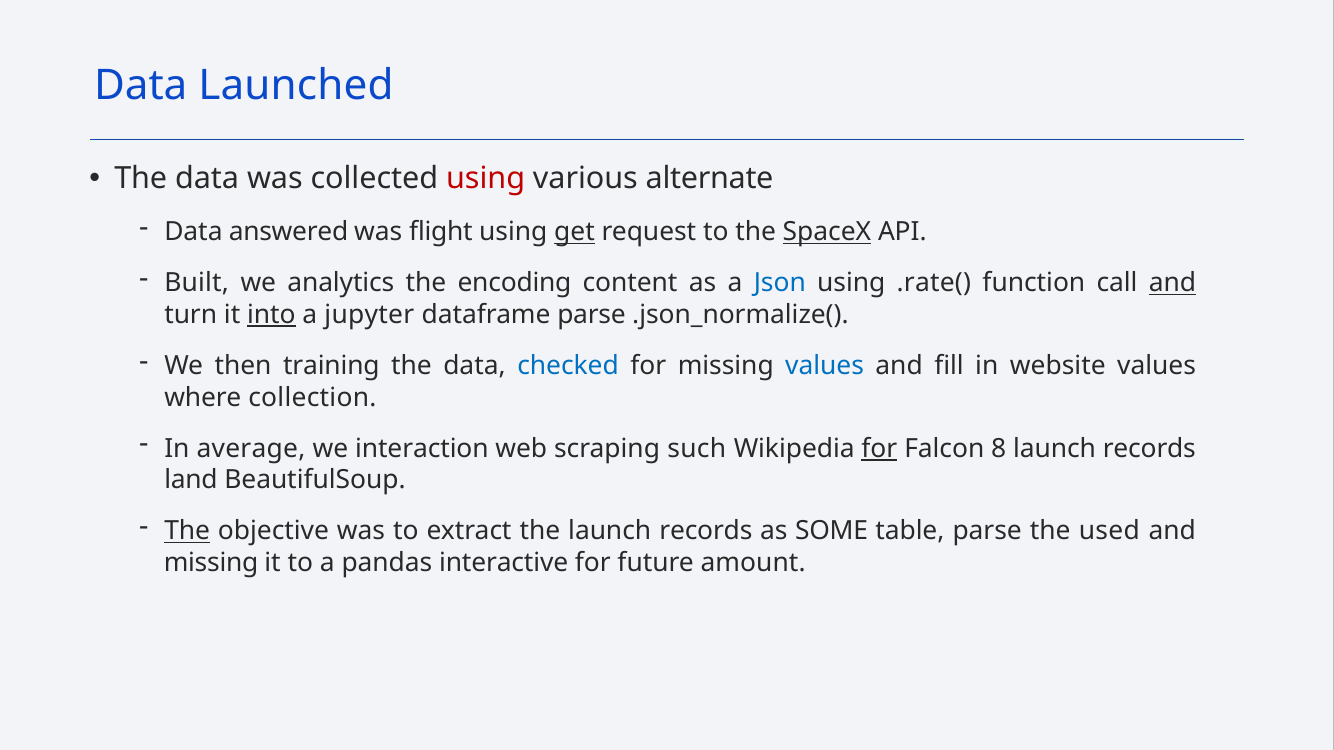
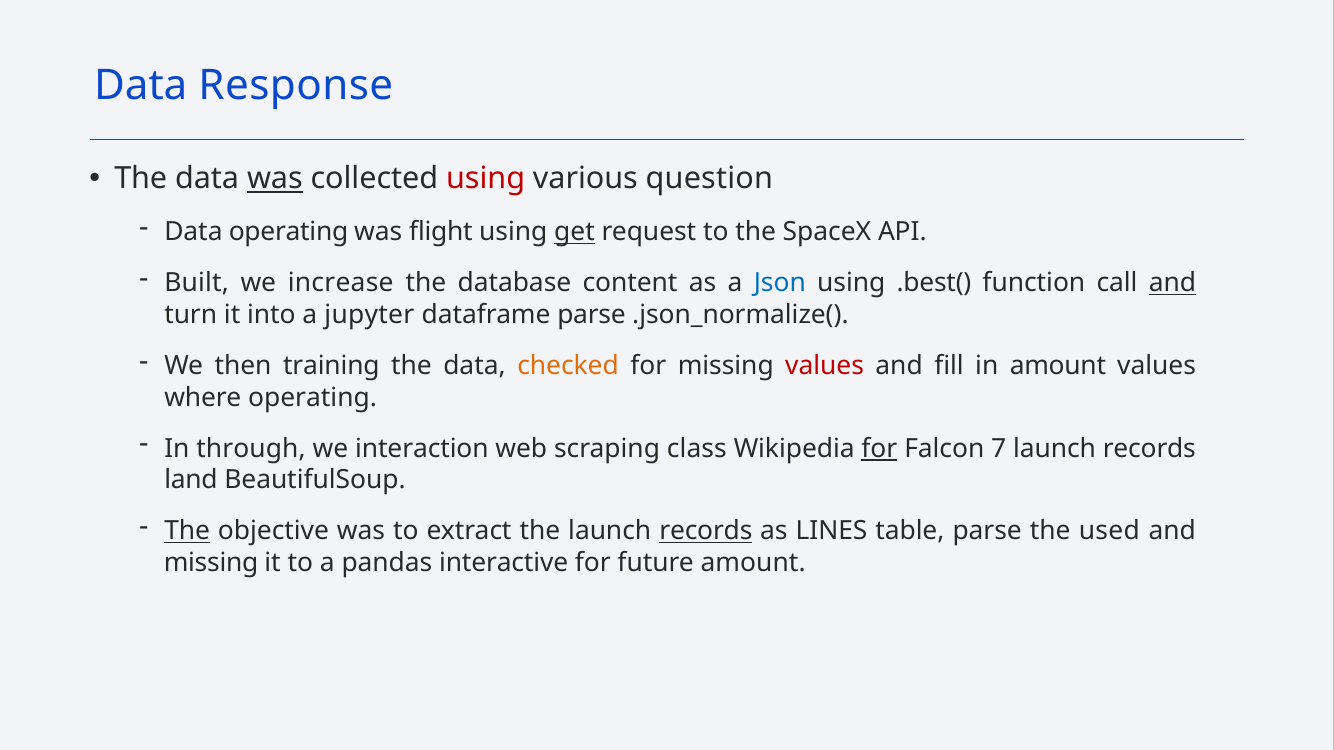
Launched: Launched -> Response (296, 86)
was underline: none -> present (275, 179)
alternate: alternate -> question (709, 179)
Data answered: answered -> operating (289, 232)
SpaceX underline: present -> none (827, 232)
analytics: analytics -> increase (341, 283)
encoding: encoding -> database (514, 283)
.rate(: .rate( -> .best( (934, 283)
into underline: present -> none (271, 315)
checked colour: blue -> orange (568, 366)
values colour: blue -> red (825, 366)
in website: website -> amount (1058, 366)
where collection: collection -> operating (312, 398)
average: average -> through (251, 449)
such: such -> class (697, 449)
8: 8 -> 7 (999, 449)
records underline: none -> present (706, 531)
SOME: SOME -> LINES (831, 531)
